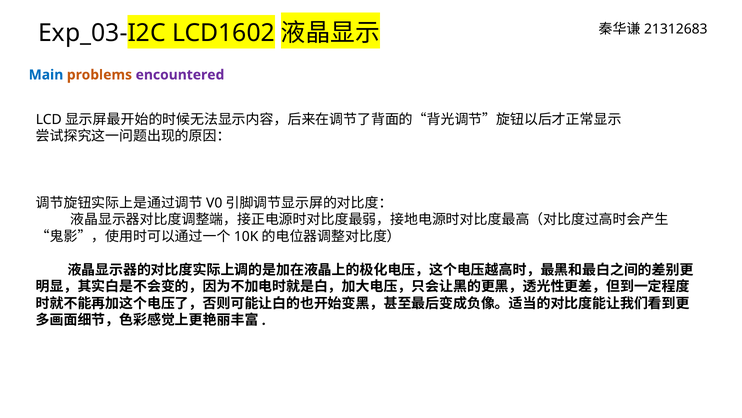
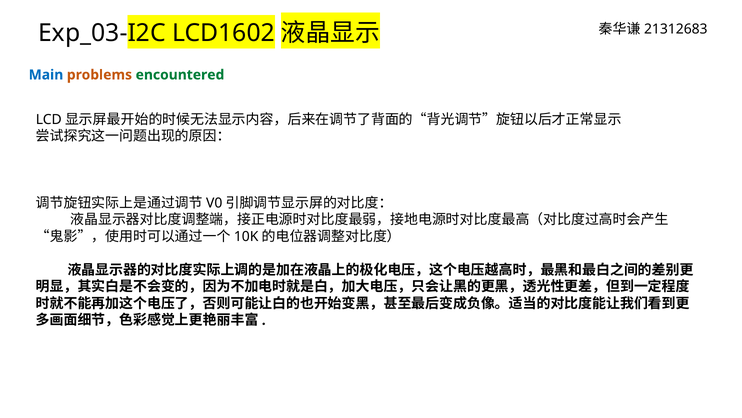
encountered colour: purple -> green (180, 75)
